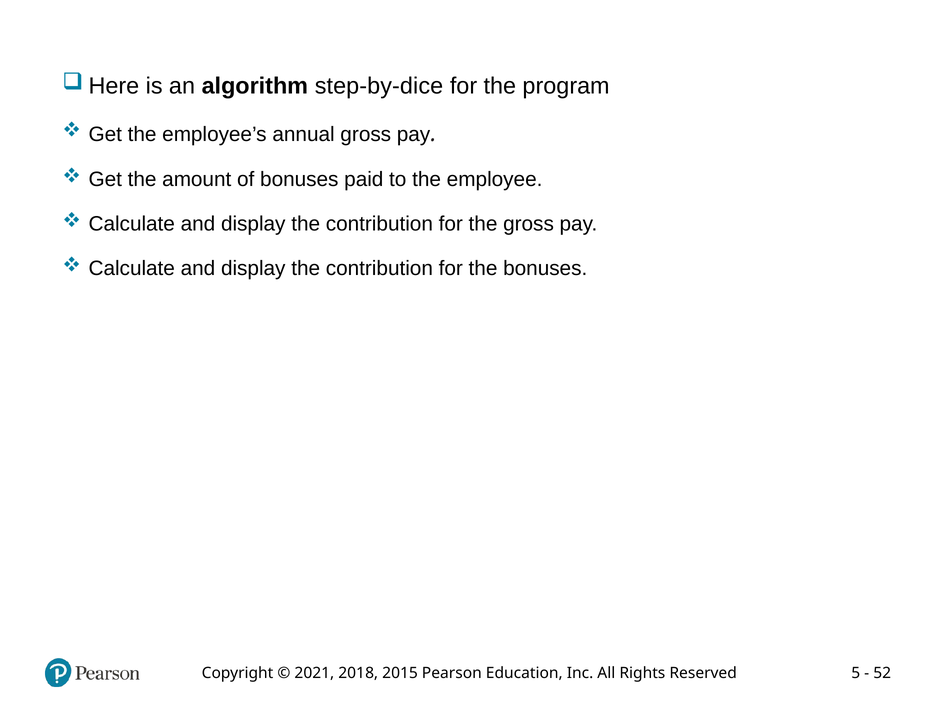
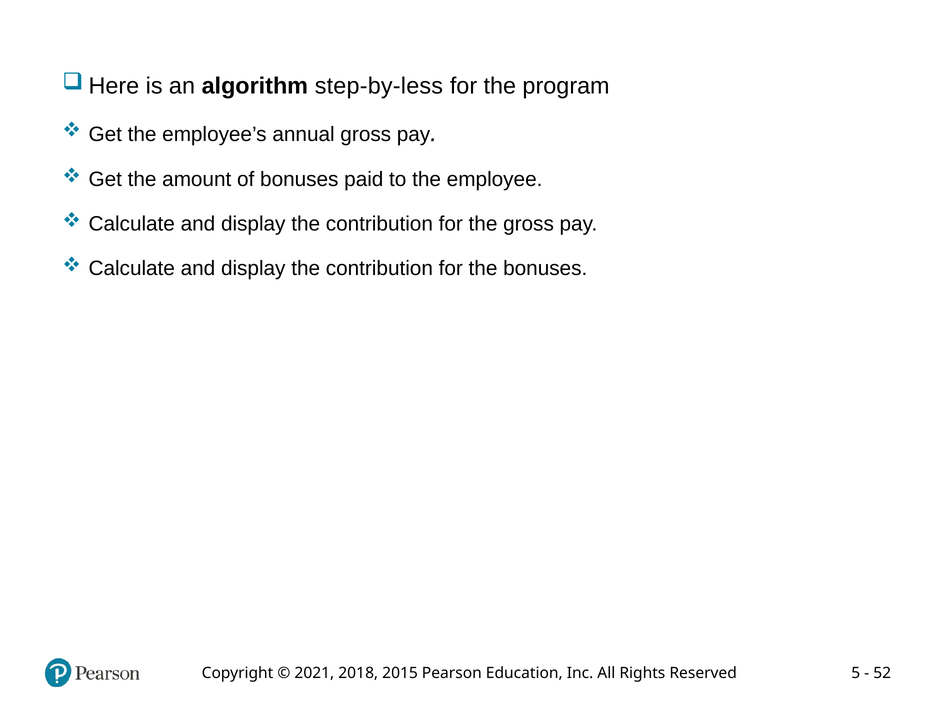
step-by-dice: step-by-dice -> step-by-less (379, 86)
